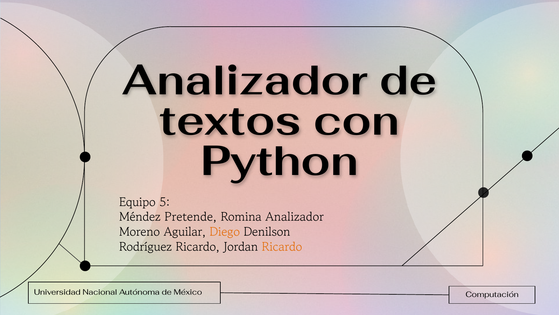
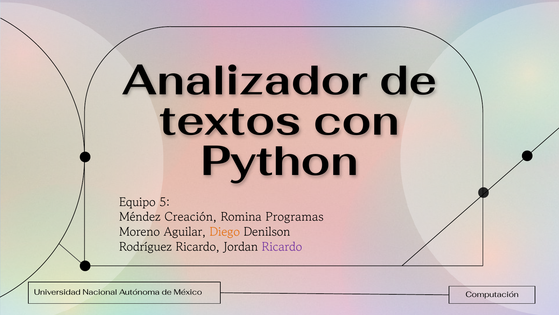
Pretende: Pretende -> Creación (191, 217)
Romina Analizador: Analizador -> Programas (295, 217)
Ricardo colour: orange -> purple (282, 247)
